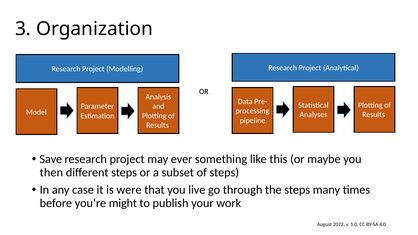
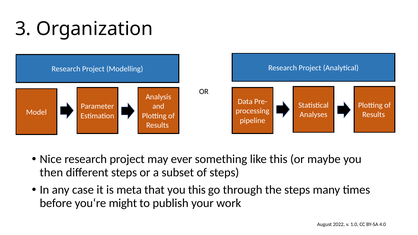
Save: Save -> Nice (51, 159)
were: were -> meta (129, 190)
you live: live -> this (197, 190)
